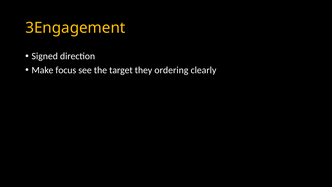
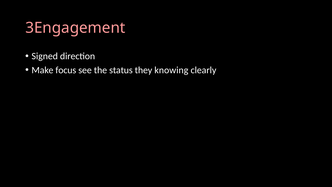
3Engagement colour: yellow -> pink (75, 28)
target: target -> status (121, 70)
ordering: ordering -> knowing (171, 70)
